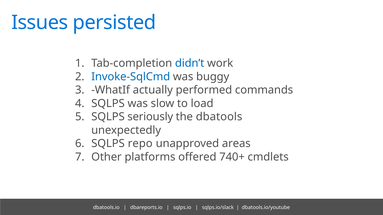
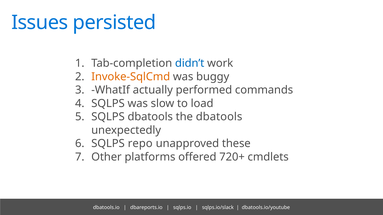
Invoke-SqlCmd colour: blue -> orange (131, 77)
SQLPS seriously: seriously -> dbatools (150, 117)
areas: areas -> these (236, 144)
740+: 740+ -> 720+ (232, 157)
